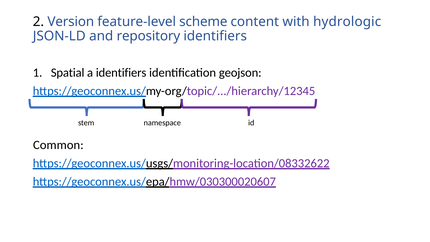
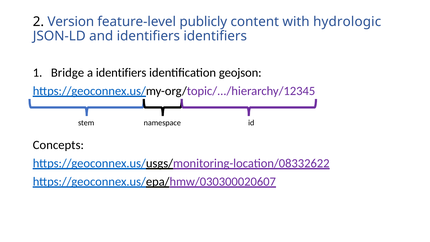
scheme: scheme -> publicly (203, 22)
and repository: repository -> identifiers (148, 36)
Spatial: Spatial -> Bridge (68, 73)
Common: Common -> Concepts (58, 145)
